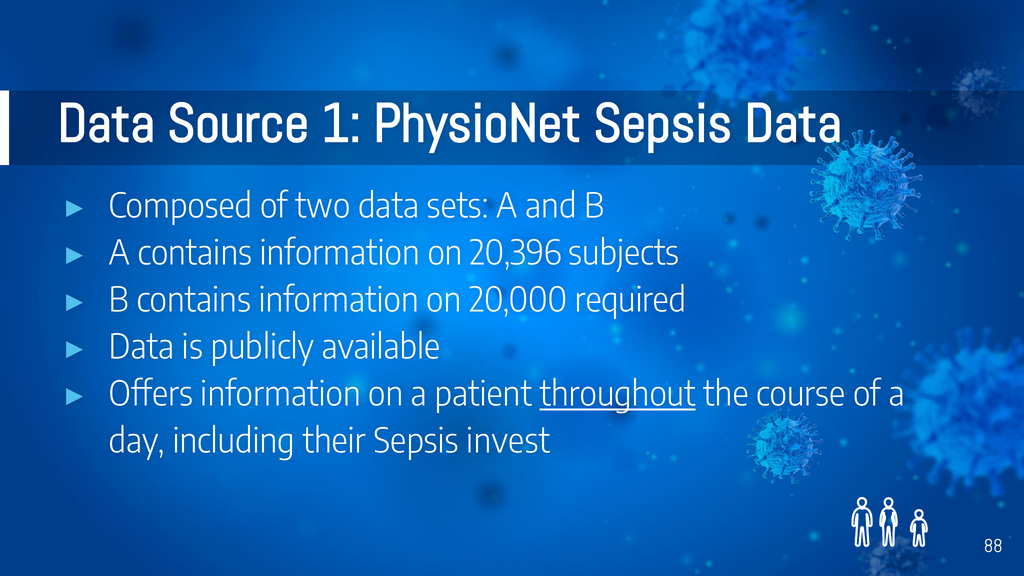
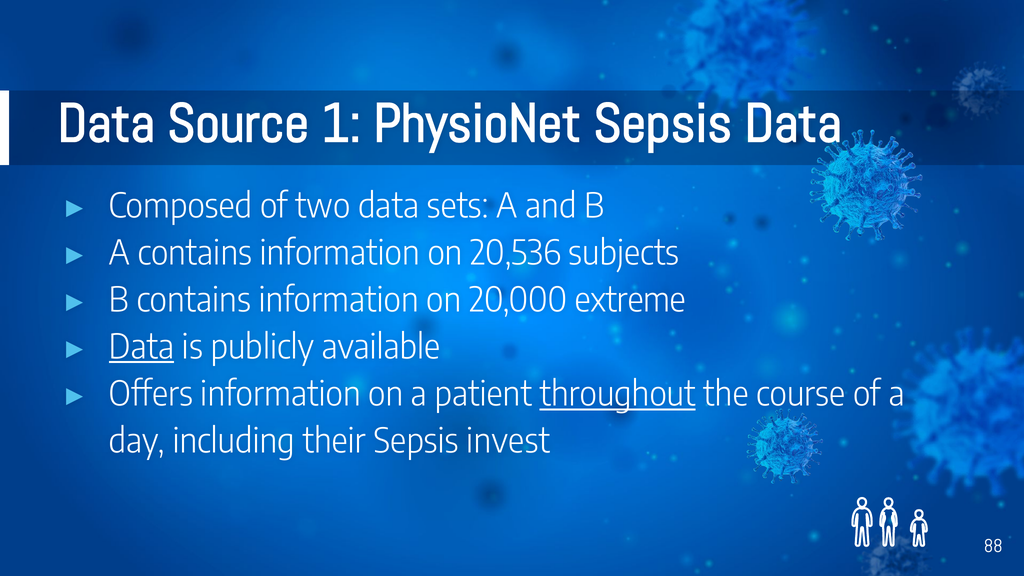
20,396: 20,396 -> 20,536 (516, 253)
required: required -> extreme (630, 300)
Data underline: none -> present (142, 348)
